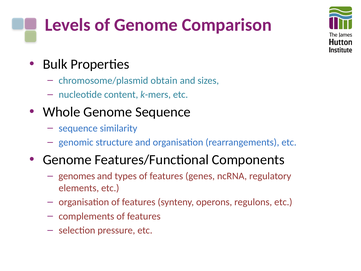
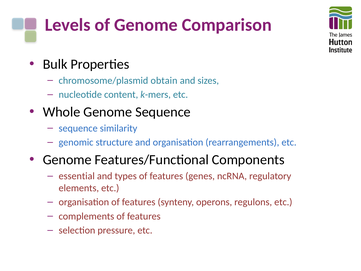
genomes: genomes -> essential (77, 176)
